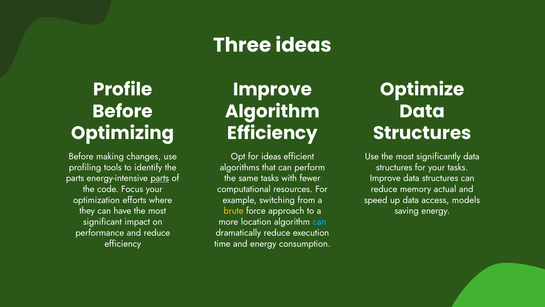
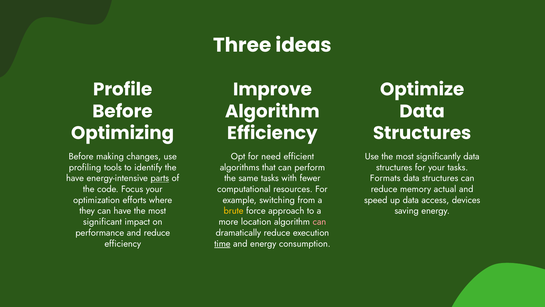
for ideas: ideas -> need (271, 156)
parts: parts -> have (75, 178)
Improve: Improve -> Formats (385, 178)
models: models -> devices (466, 200)
can colour: light blue -> pink (319, 222)
time underline: none -> present (222, 243)
